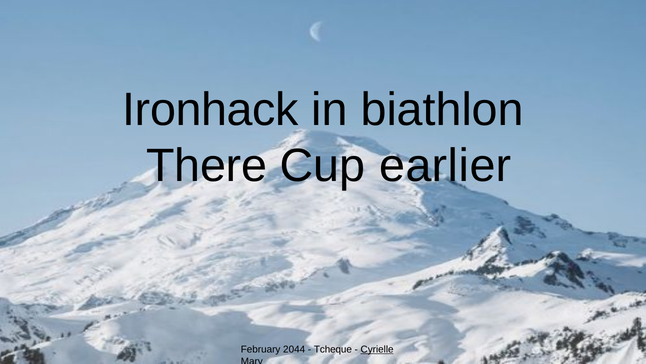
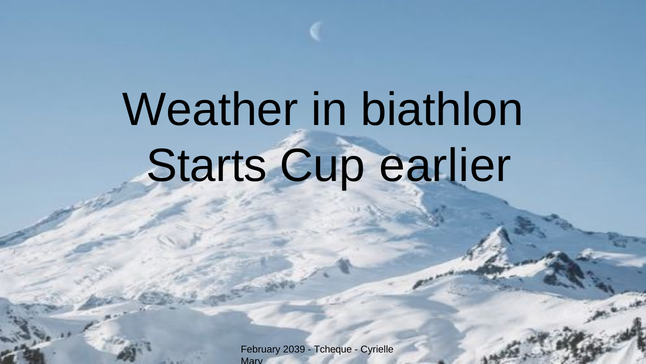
Ironhack: Ironhack -> Weather (210, 110)
There: There -> Starts (207, 166)
2044: 2044 -> 2039 (294, 349)
Cyrielle underline: present -> none (377, 349)
